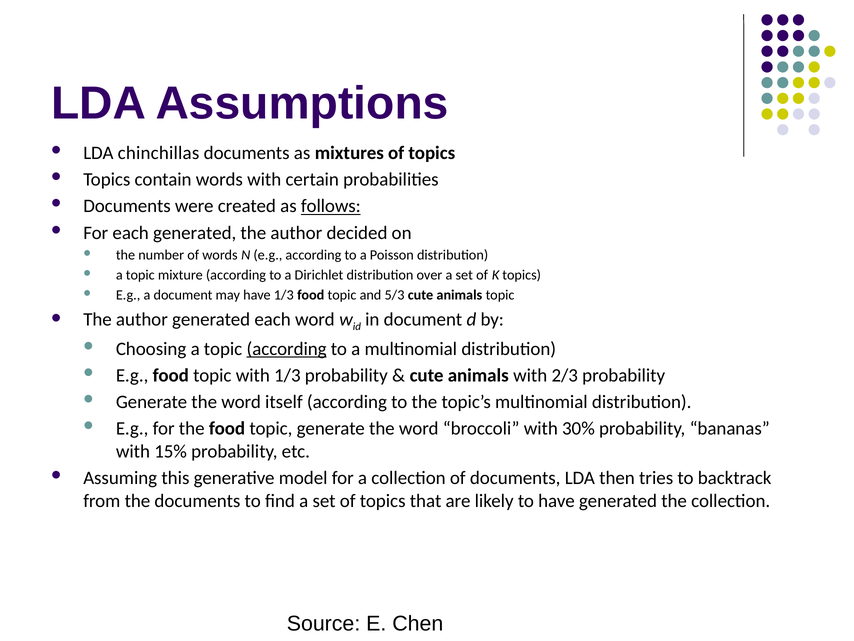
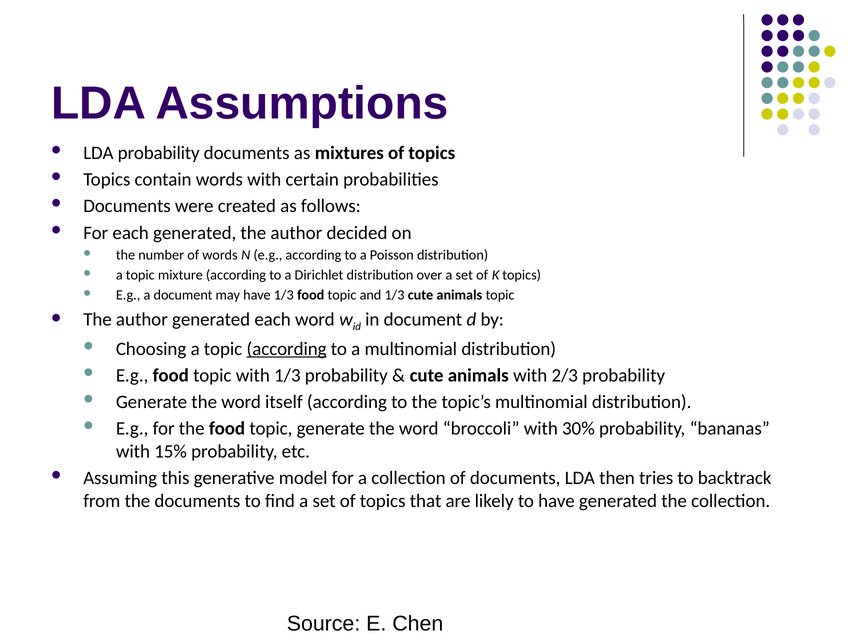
LDA chinchillas: chinchillas -> probability (159, 153)
follows underline: present -> none (331, 206)
and 5/3: 5/3 -> 1/3 (394, 295)
